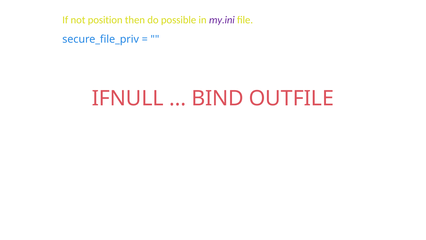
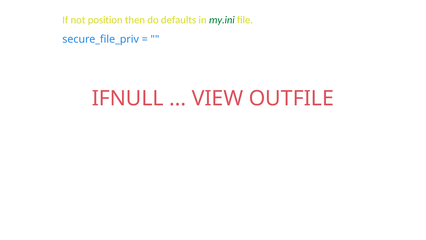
possible: possible -> defaults (179, 20)
my.ini colour: purple -> green (222, 20)
BIND: BIND -> VIEW (217, 98)
